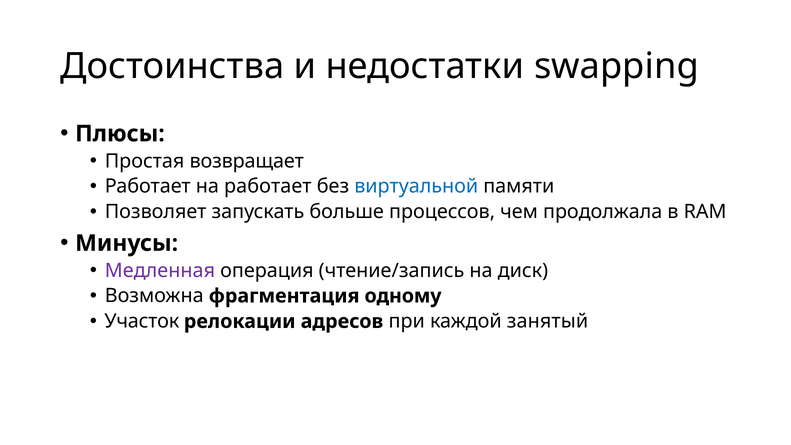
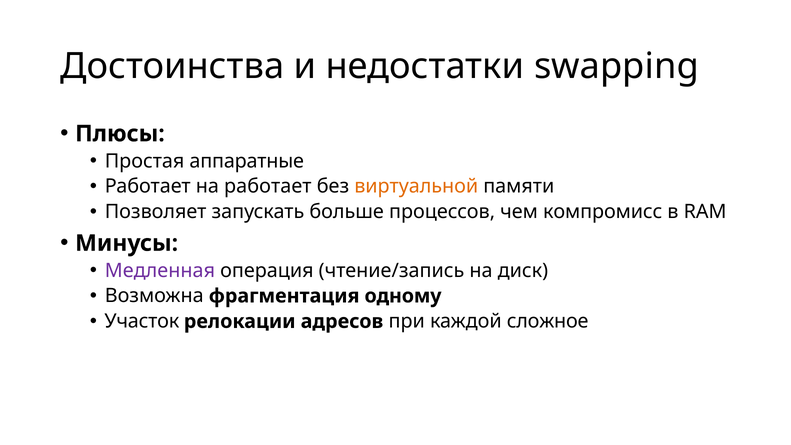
возвращает: возвращает -> аппаратные (247, 161)
виртуальной colour: blue -> orange (416, 186)
продолжала: продолжала -> компромисс (603, 212)
занятый: занятый -> сложное (548, 321)
